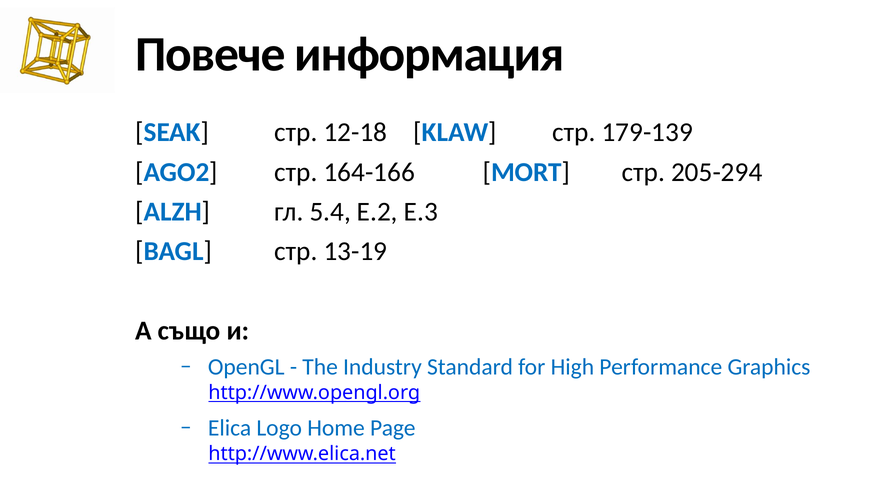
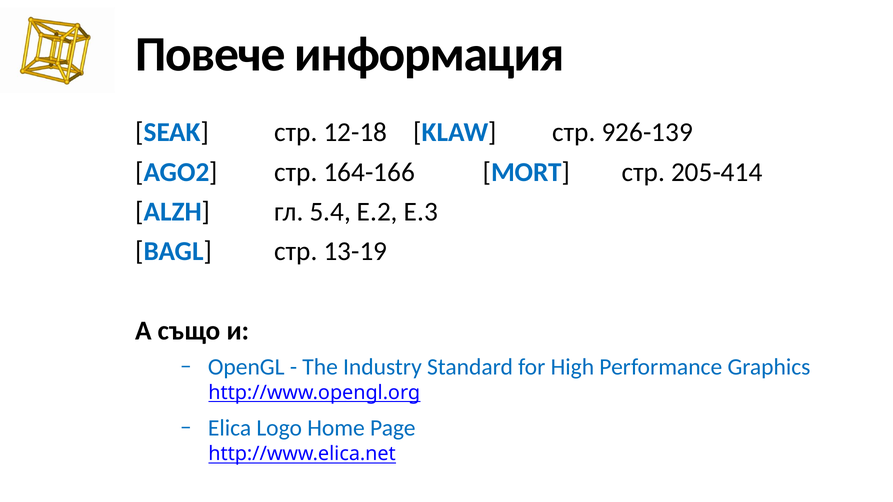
179-139: 179-139 -> 926-139 (647, 133)
205-294: 205-294 -> 205-414 (717, 172)
